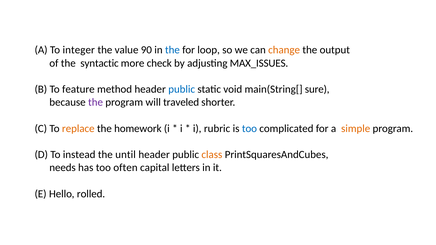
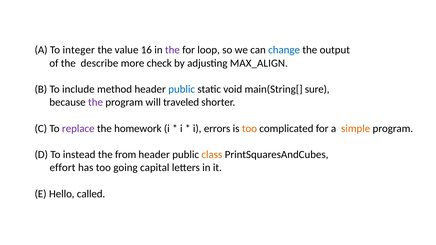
90: 90 -> 16 (146, 50)
the colour: blue -> purple (172, 50)
change colour: orange -> blue (284, 50)
syntactic: syntactic -> describe (99, 63)
MAX_ISSUES: MAX_ISSUES -> MAX_ALIGN (259, 63)
feature: feature -> include (78, 89)
replace colour: orange -> purple (78, 129)
rubric: rubric -> errors (217, 129)
too colour: blue -> orange (249, 129)
until: until -> from (126, 155)
needs: needs -> effort (62, 168)
often: often -> going (126, 168)
rolled: rolled -> called (91, 194)
